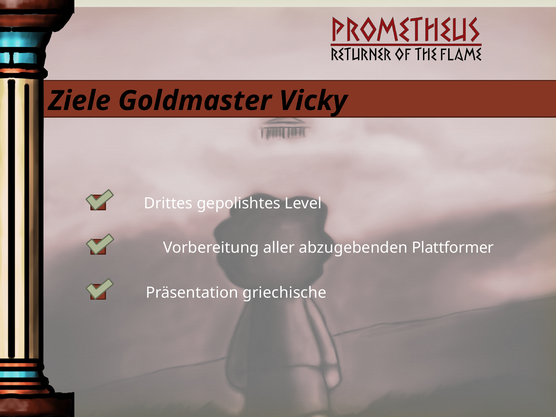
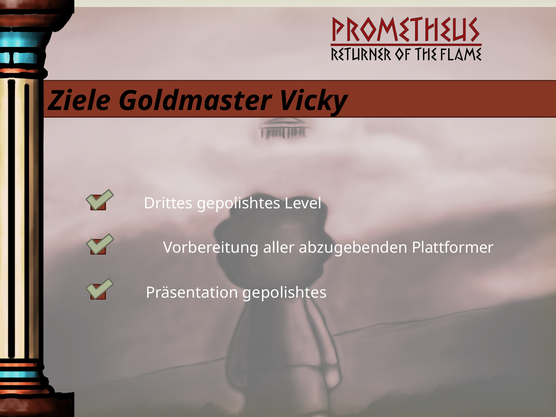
Präsentation griechische: griechische -> gepolishtes (285, 293)
